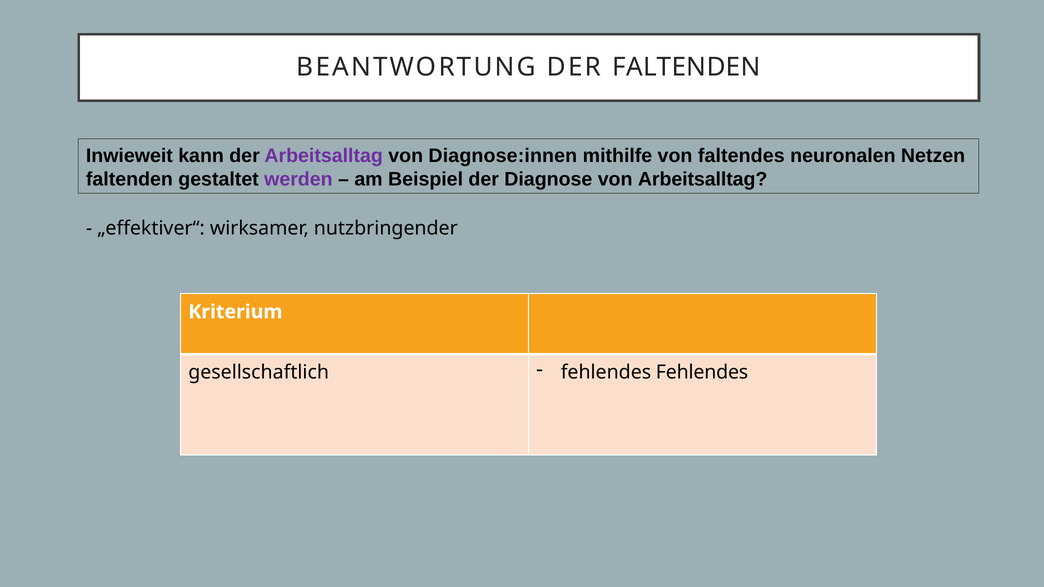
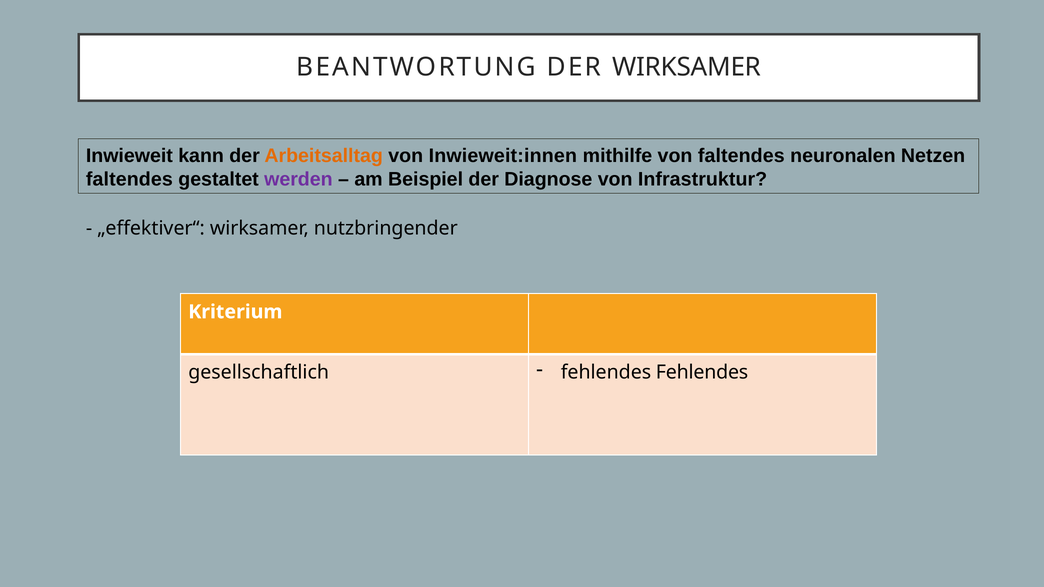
DER FALTENDEN: FALTENDEN -> WIRKSAMER (687, 67)
Arbeitsalltag colour: purple -> orange (324, 156)
Diagnose:innen: Diagnose:innen -> Inwieweit:innen (503, 156)
faltenden: faltenden -> faltendes (129, 179)
von Arbeitsalltag: Arbeitsalltag -> Infrastruktur (703, 179)
